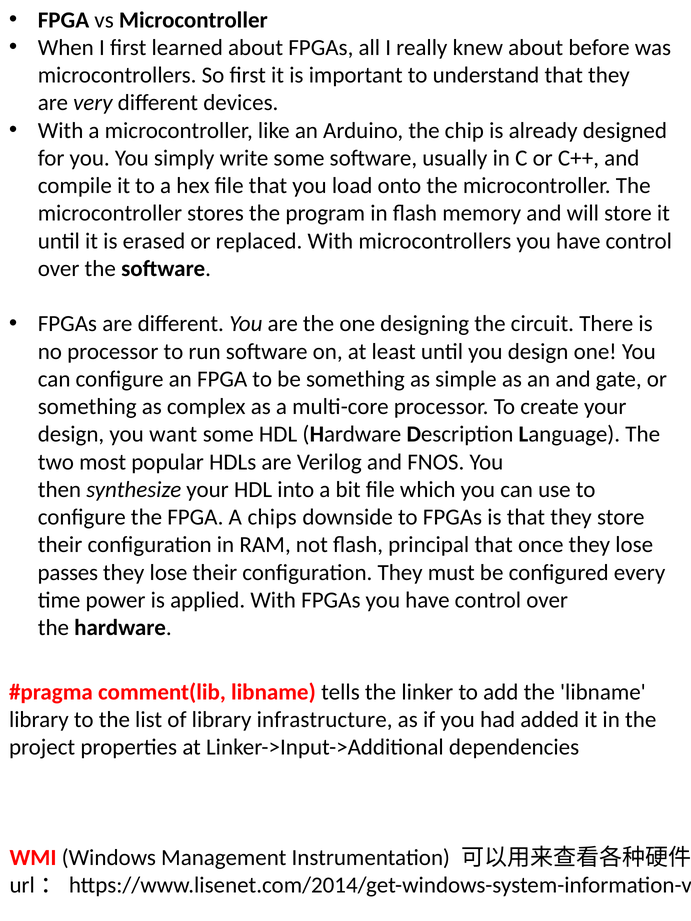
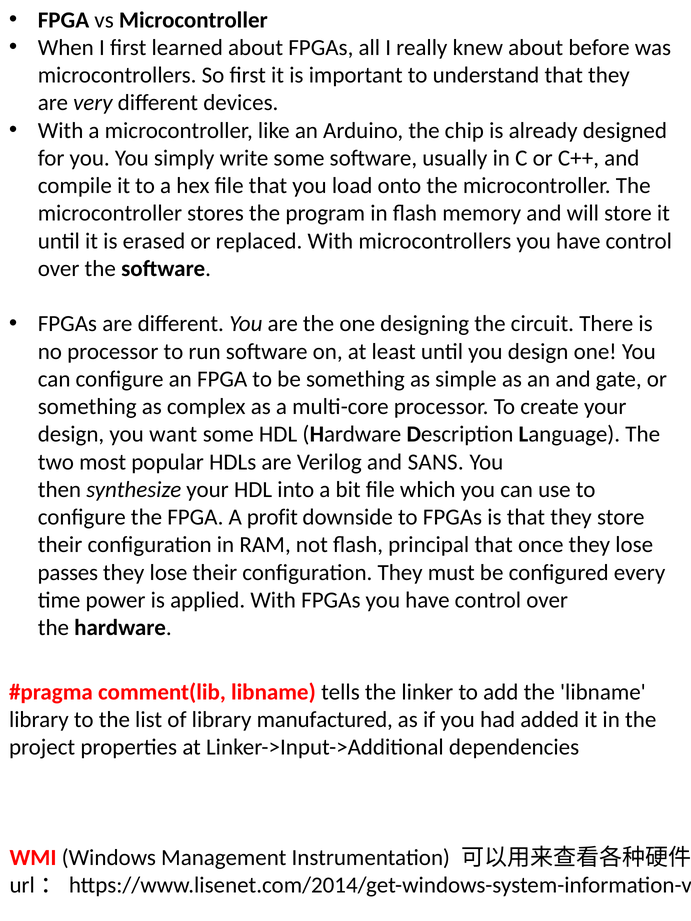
FNOS: FNOS -> SANS (436, 462)
chips: chips -> profit (272, 517)
infrastructure: infrastructure -> manufactured (325, 720)
